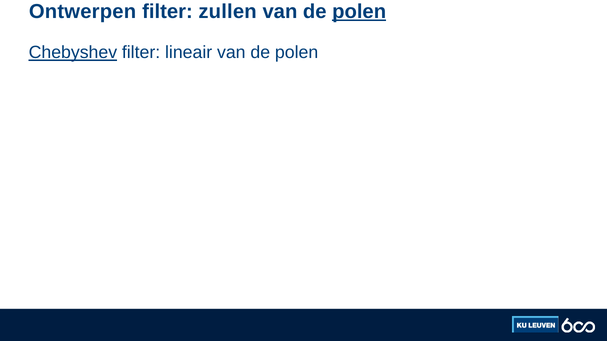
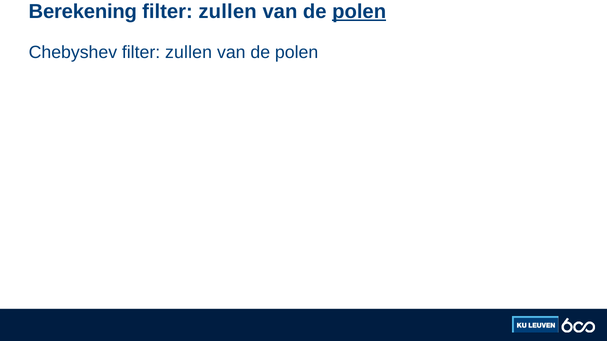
Ontwerpen: Ontwerpen -> Berekening (83, 12)
Chebyshev underline: present -> none (73, 53)
lineair: lineair -> zullen (189, 53)
